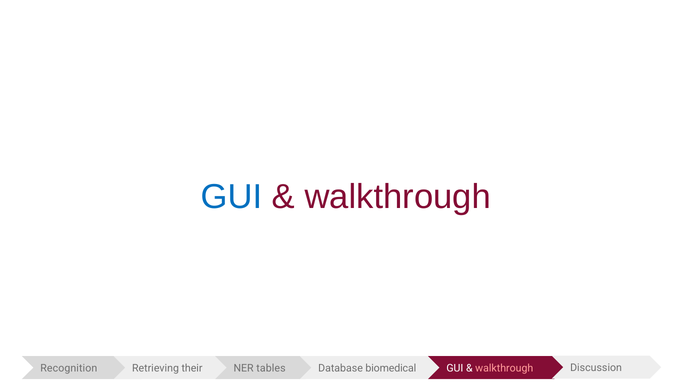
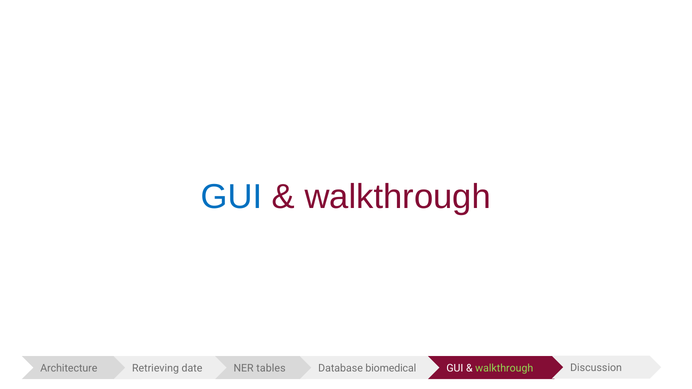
Recognition: Recognition -> Architecture (69, 369)
their: their -> date (192, 369)
walkthrough colour: pink -> light green (504, 369)
